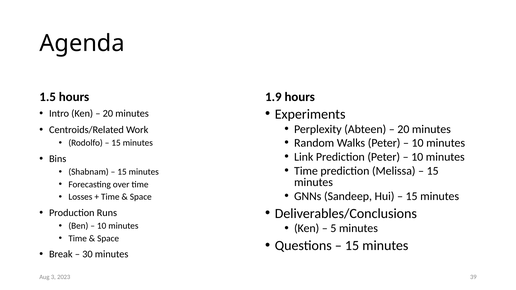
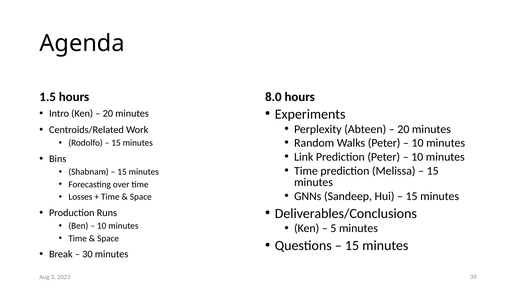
1.9: 1.9 -> 8.0 (273, 97)
